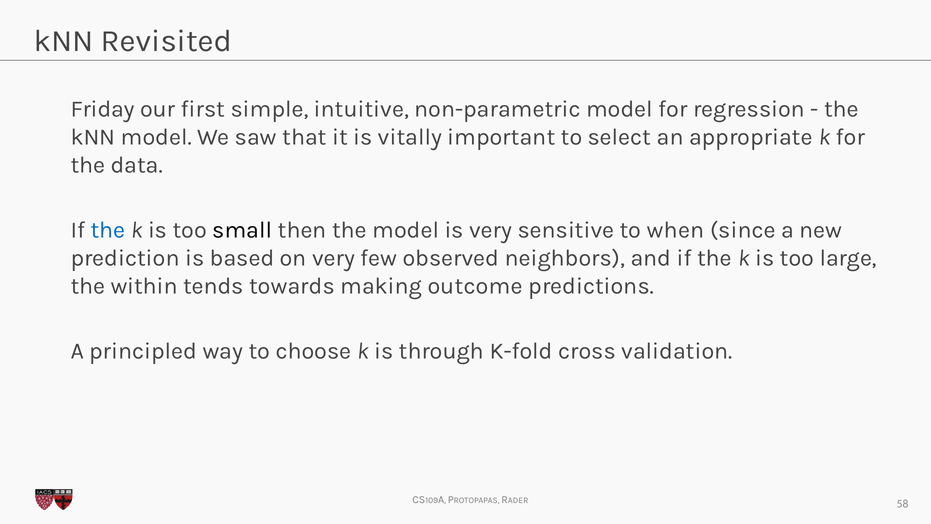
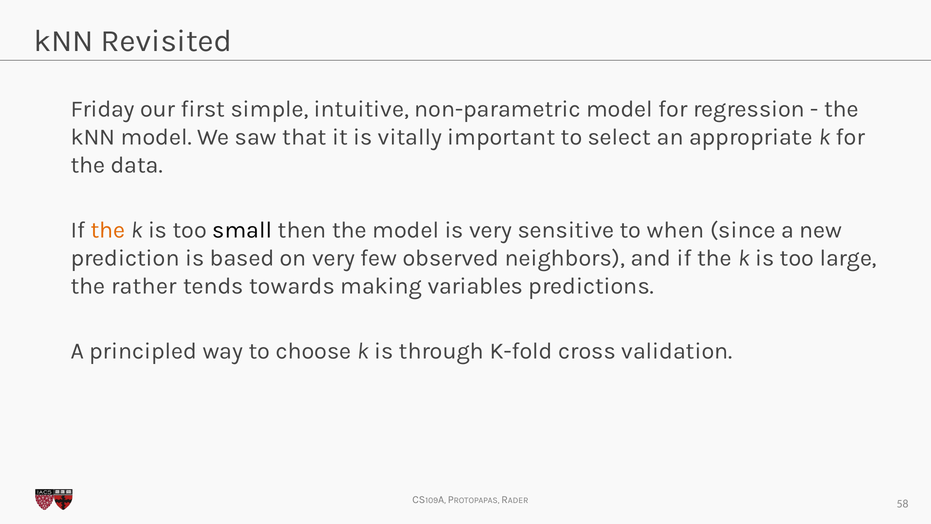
the colour: blue -> orange (108, 230)
within: within -> rather (144, 286)
outcome: outcome -> variables (475, 286)
